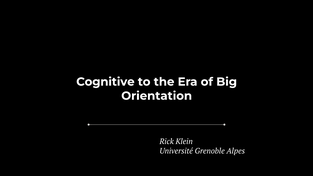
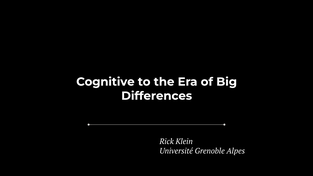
Orientation: Orientation -> Differences (157, 96)
